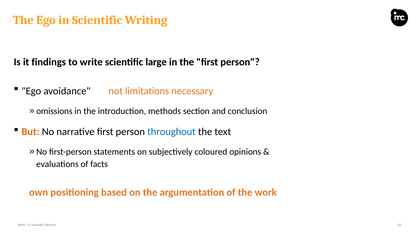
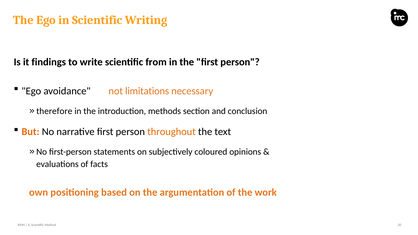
large: large -> from (156, 62)
omissions: omissions -> therefore (54, 111)
throughout colour: blue -> orange (172, 132)
